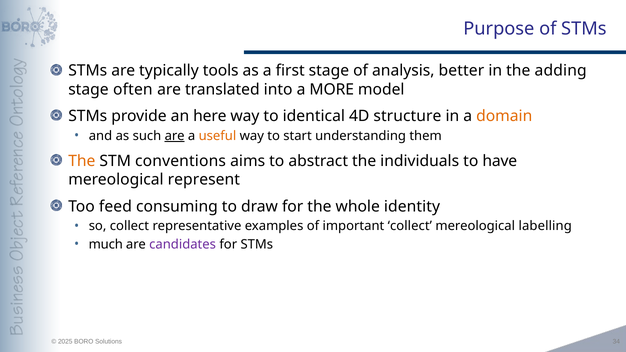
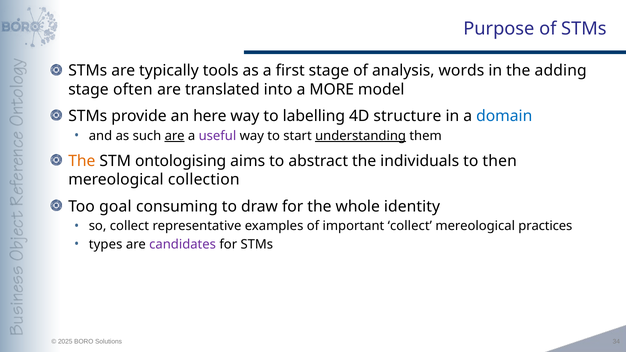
better: better -> words (461, 71)
identical: identical -> labelling (314, 116)
domain colour: orange -> blue (504, 116)
useful colour: orange -> purple (217, 136)
understanding underline: none -> present (361, 136)
conventions: conventions -> ontologising (181, 161)
have: have -> then (500, 161)
represent: represent -> collection (204, 180)
feed: feed -> goal (115, 206)
labelling: labelling -> practices (545, 226)
much: much -> types (106, 244)
